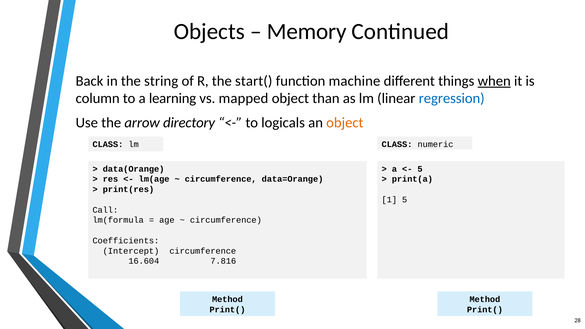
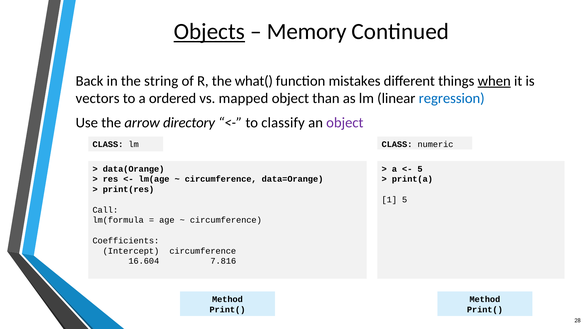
Objects underline: none -> present (209, 32)
start(: start( -> what( (254, 81)
machine: machine -> mistakes (355, 81)
column: column -> vectors (98, 98)
learning: learning -> ordered (173, 98)
logicals: logicals -> classify (283, 123)
object colour: orange -> purple (345, 123)
